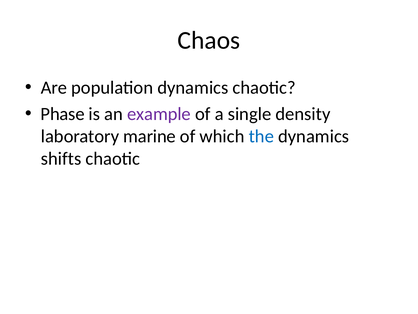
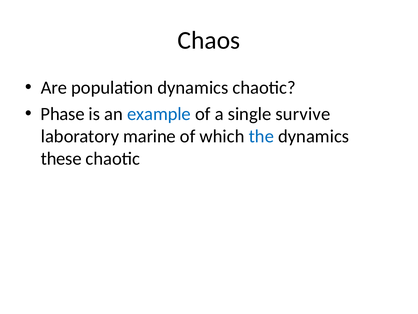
example colour: purple -> blue (159, 114)
density: density -> survive (303, 114)
shifts: shifts -> these (61, 158)
